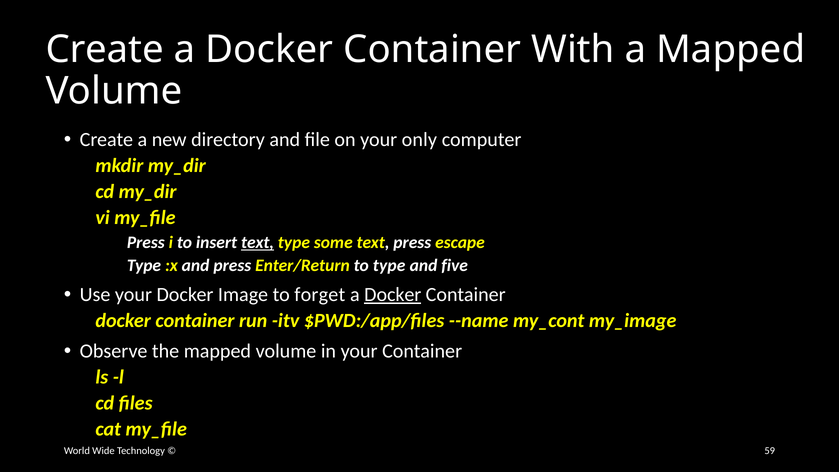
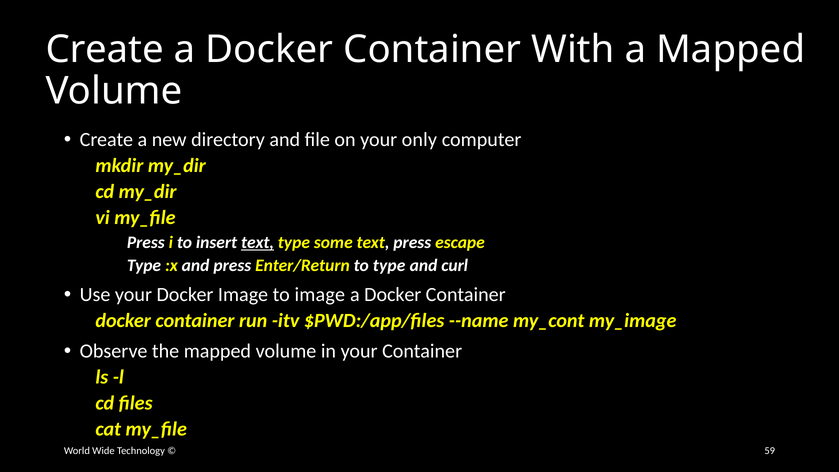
five: five -> curl (455, 266)
to forget: forget -> image (320, 295)
Docker underline: present -> none (393, 295)
